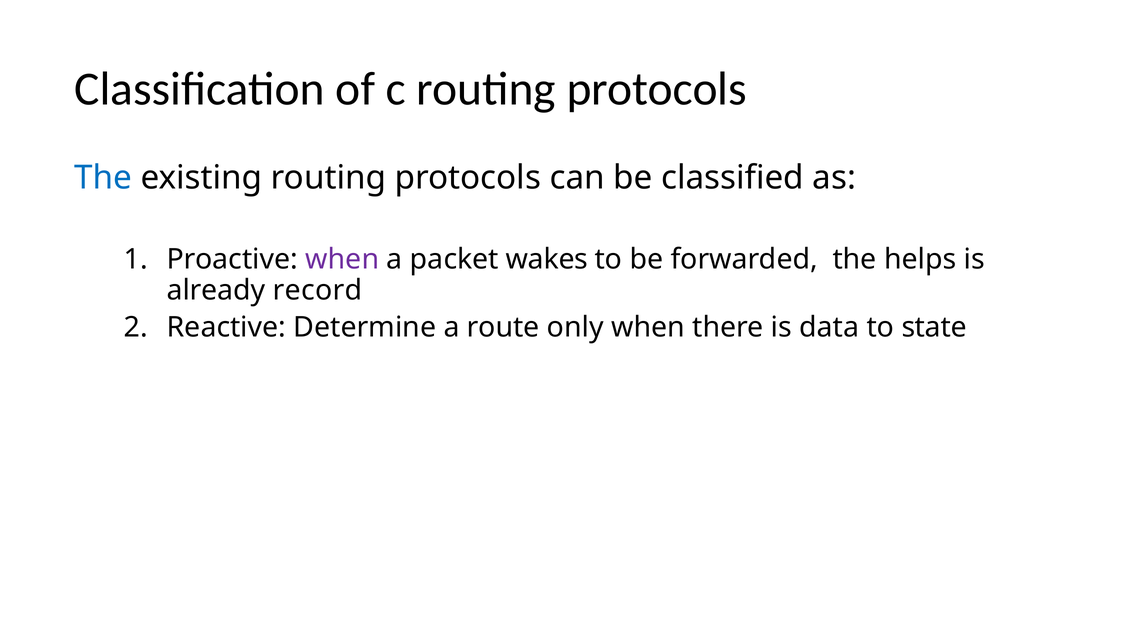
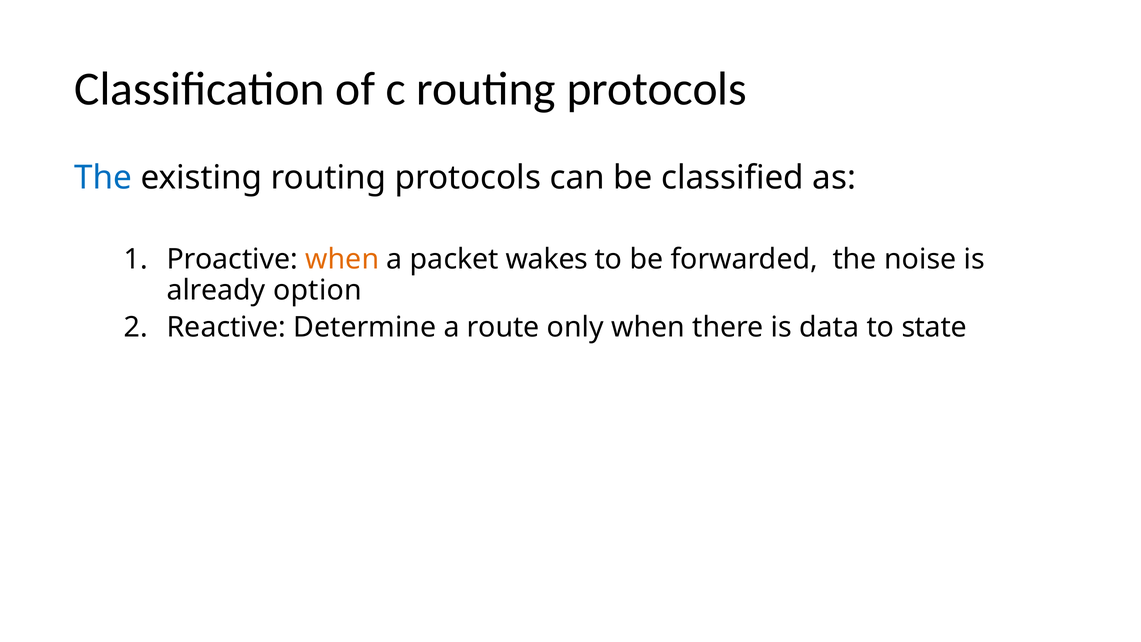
when colour: purple -> orange (342, 260)
helps: helps -> noise (920, 260)
record: record -> option (317, 290)
